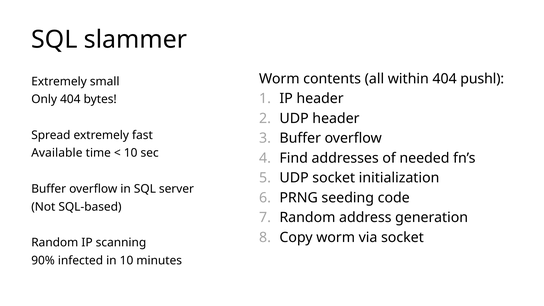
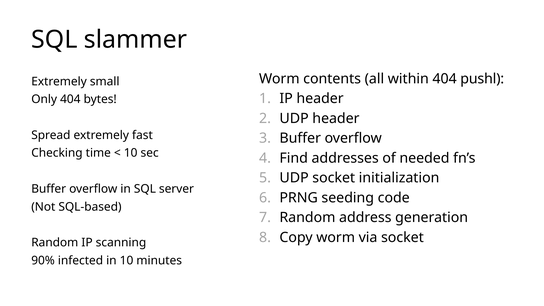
Available: Available -> Checking (57, 153)
